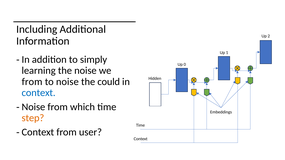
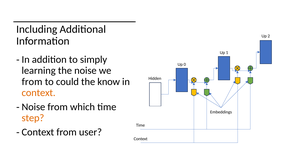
to noise: noise -> could (67, 82)
could: could -> know (109, 82)
context colour: blue -> orange (39, 93)
